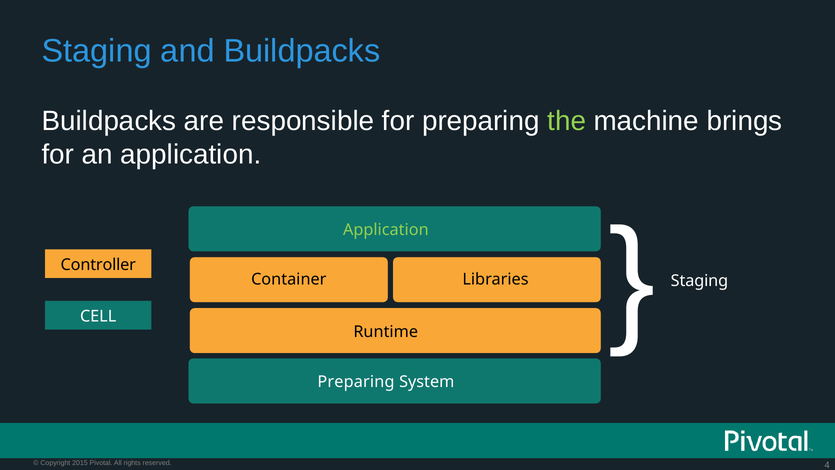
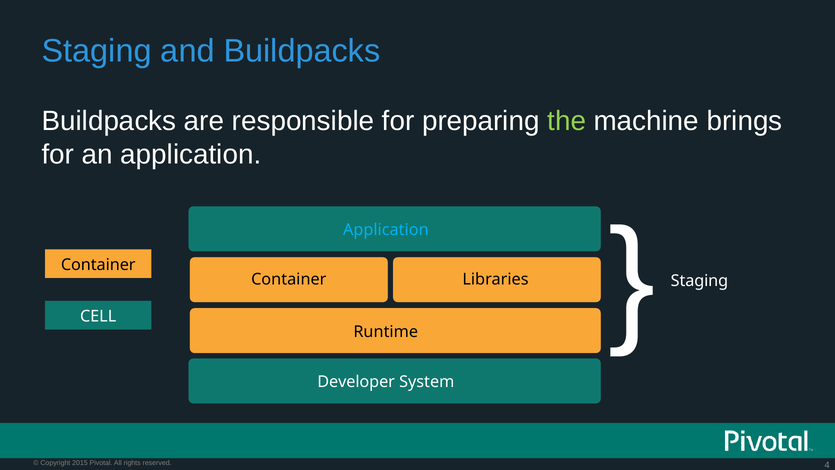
Application colour: light green -> light blue (386, 230)
Controller: Controller -> Container (98, 265)
Preparing: Preparing -> Developer (356, 382)
